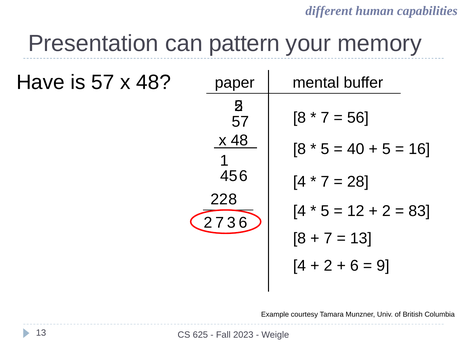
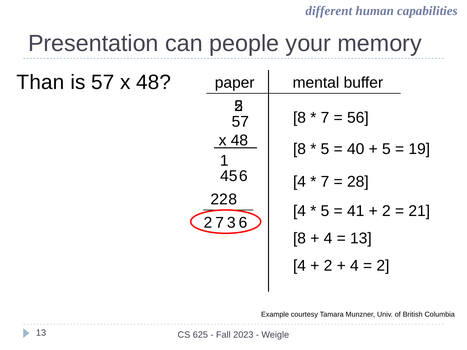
pattern: pattern -> people (244, 44)
Have: Have -> Than (40, 82)
16: 16 -> 19 (419, 149)
12: 12 -> 41 (356, 211)
83: 83 -> 21 (419, 211)
7: 7 -> 4 (328, 238)
6: 6 -> 4 (354, 266)
9: 9 -> 2 (383, 266)
